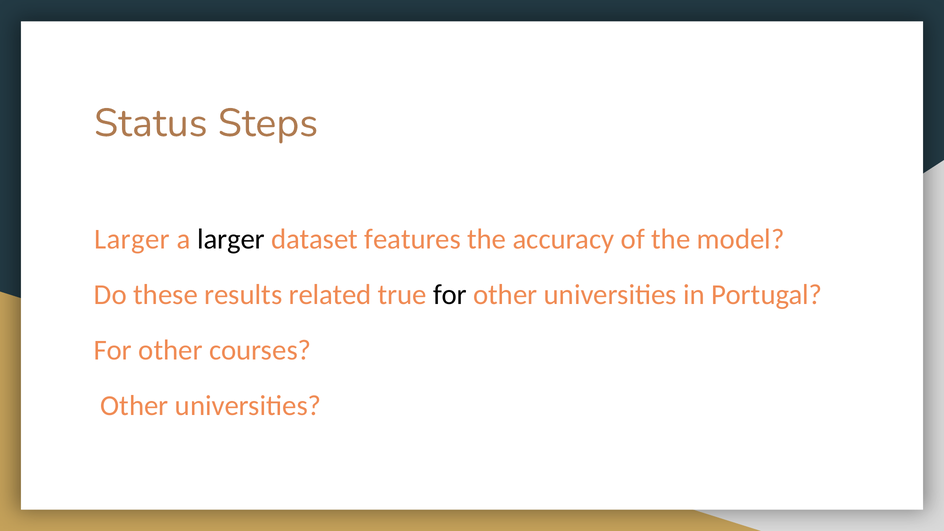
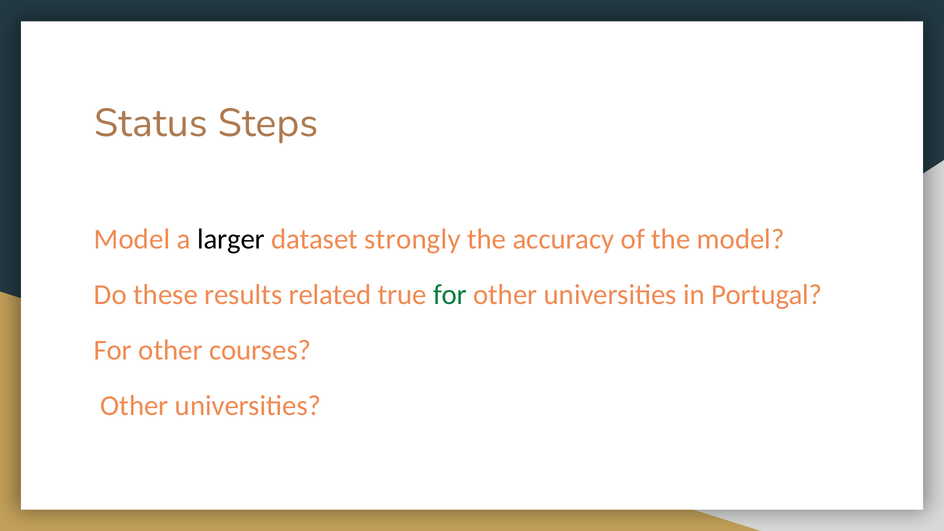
Larger: Larger -> Model (132, 239)
features: features -> strongly (413, 239)
for colour: black -> green (450, 295)
